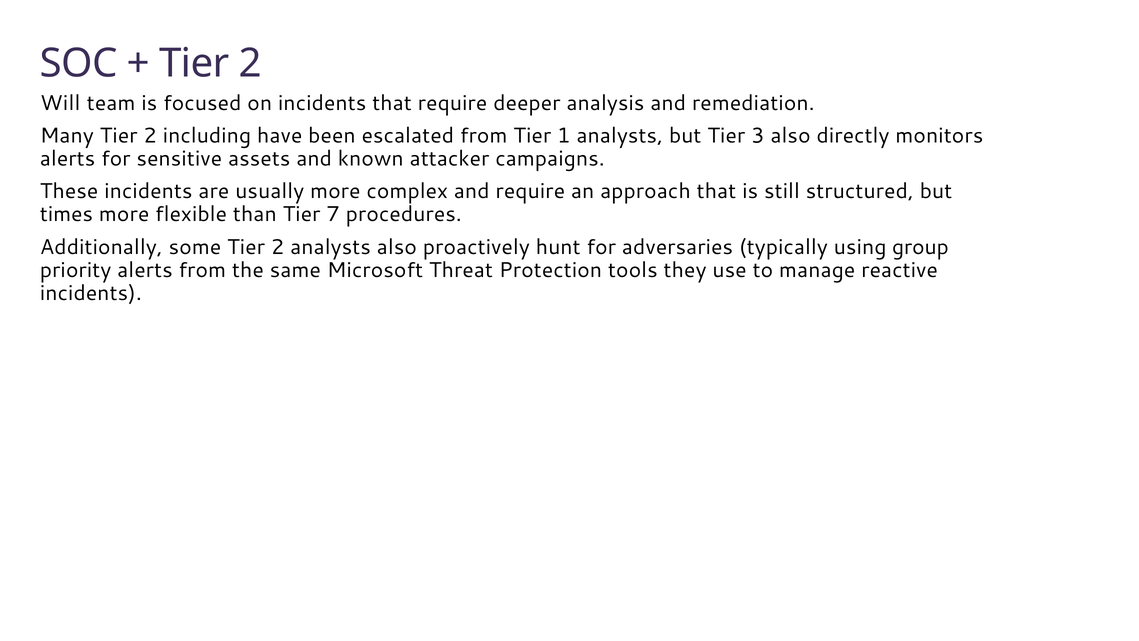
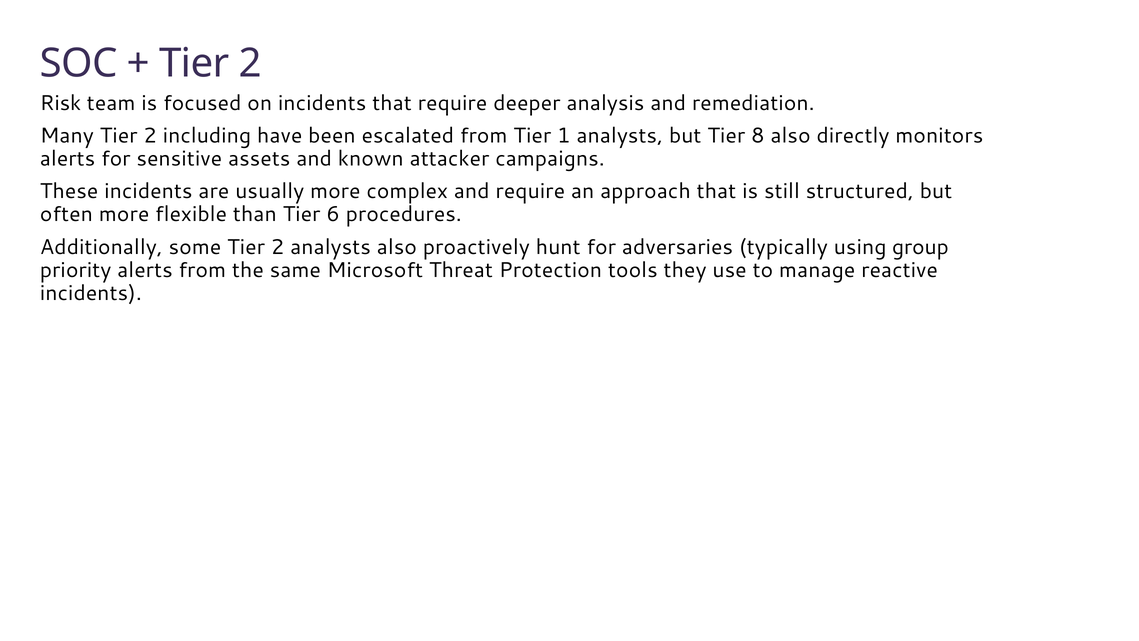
Will: Will -> Risk (60, 103)
3: 3 -> 8 (758, 136)
times: times -> often (66, 214)
7: 7 -> 6 (333, 214)
